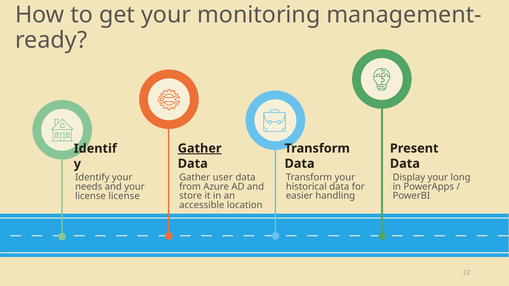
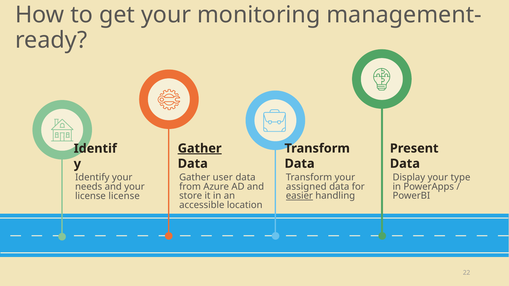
long: long -> type (461, 178)
historical: historical -> assigned (306, 187)
easier underline: none -> present (299, 196)
